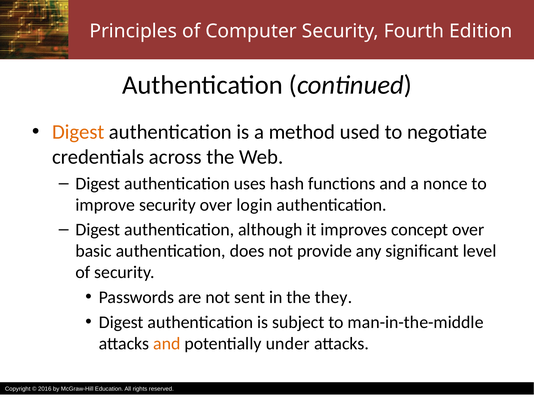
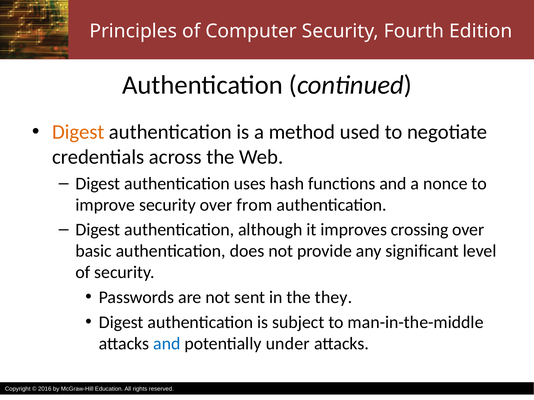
login: login -> from (254, 205)
concept: concept -> crossing (420, 230)
and colour: orange -> blue (167, 344)
